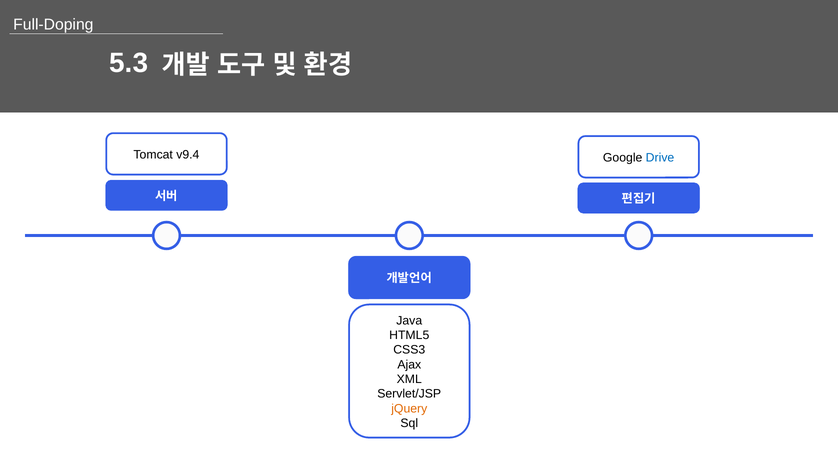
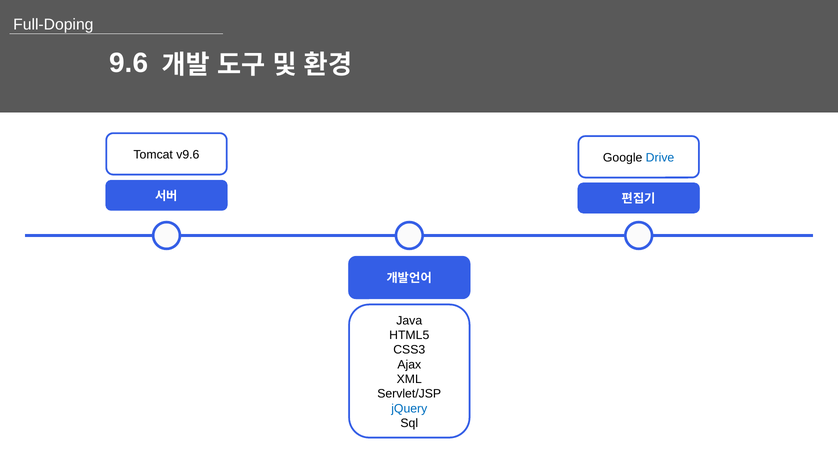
5.3: 5.3 -> 9.6 (129, 63)
v9.4: v9.4 -> v9.6 (188, 155)
jQuery colour: orange -> blue (409, 409)
